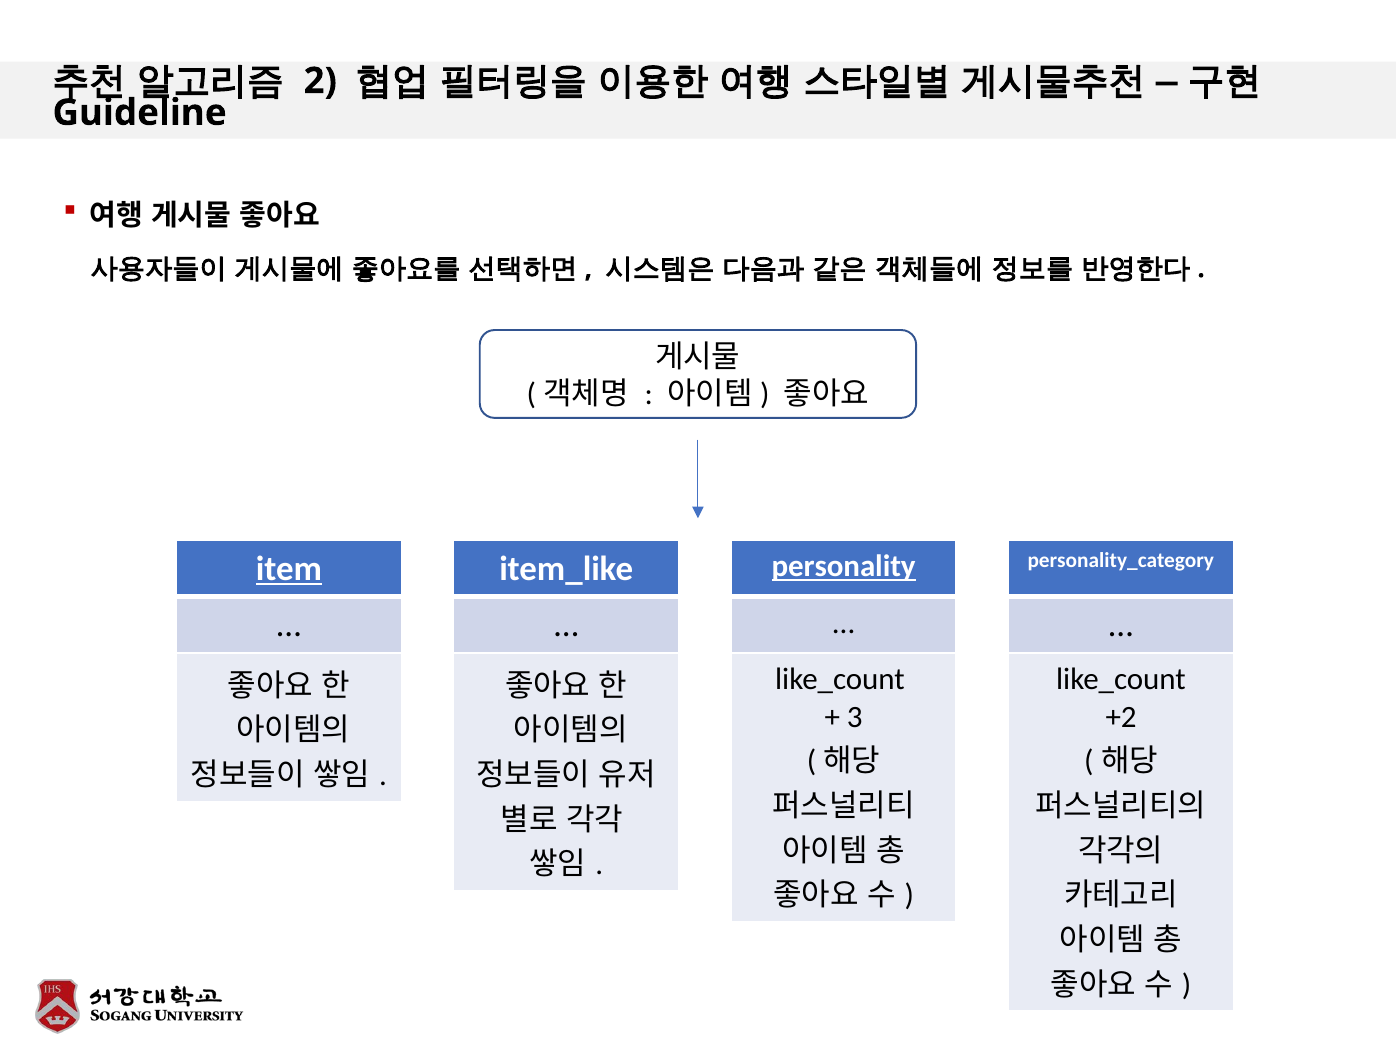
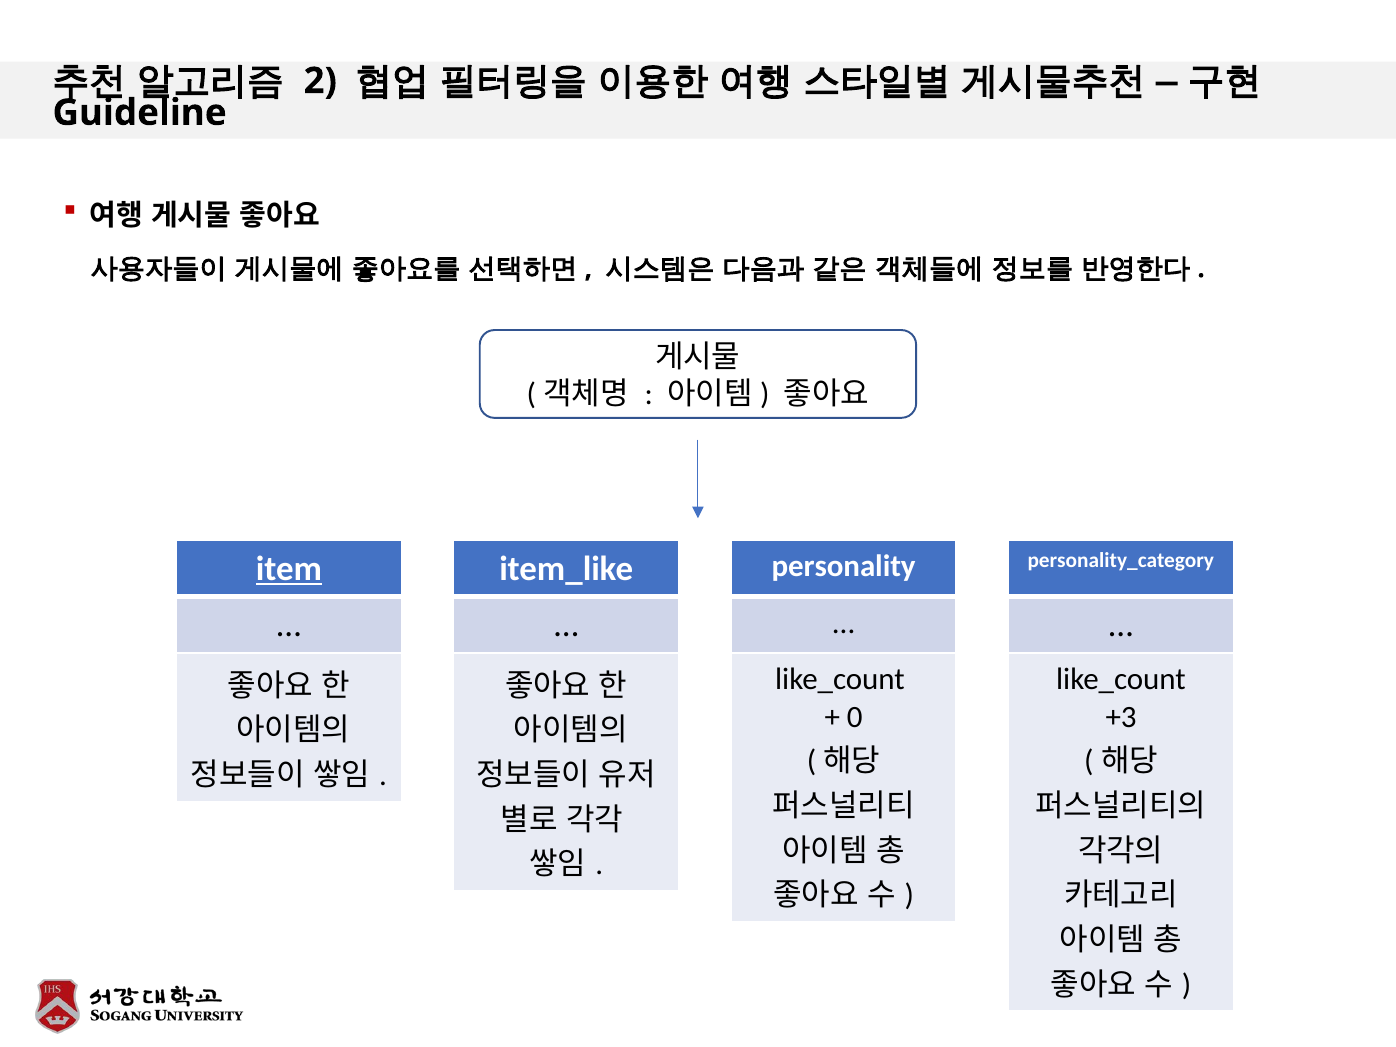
personality underline: present -> none (844, 566)
3: 3 -> 0 (855, 718)
+2: +2 -> +3 (1121, 718)
